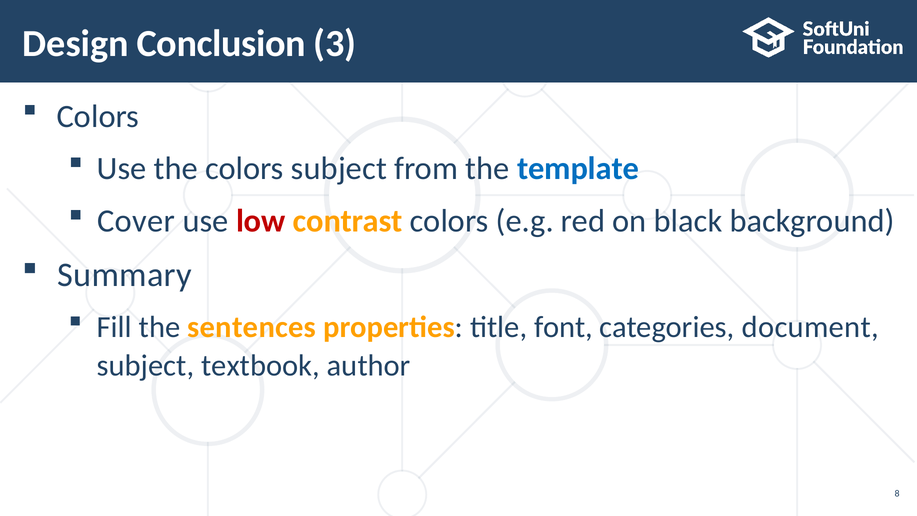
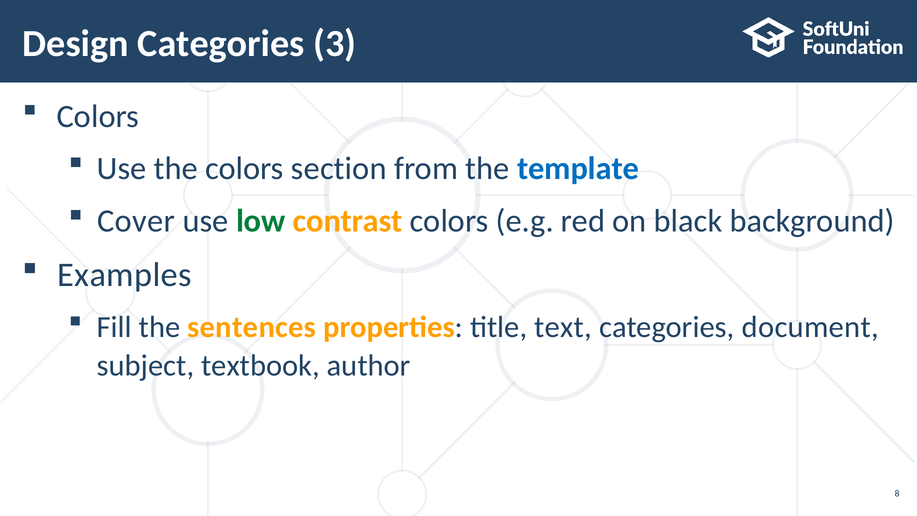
Design Conclusion: Conclusion -> Categories (221, 43)
colors subject: subject -> section (339, 169)
low colour: red -> green (261, 221)
Summary: Summary -> Examples (124, 275)
font: font -> text (563, 327)
